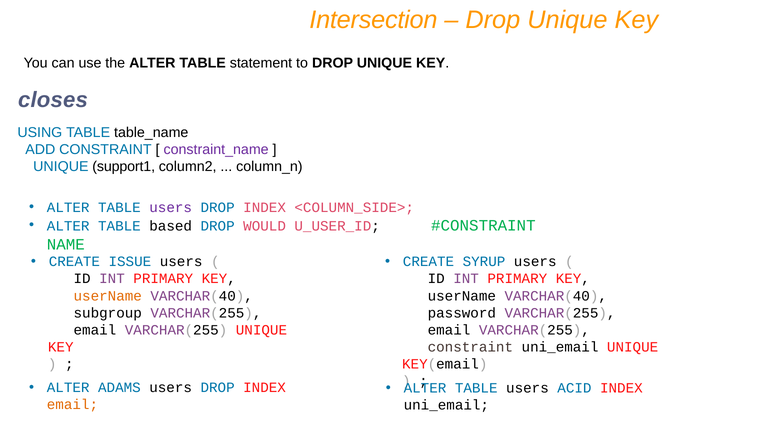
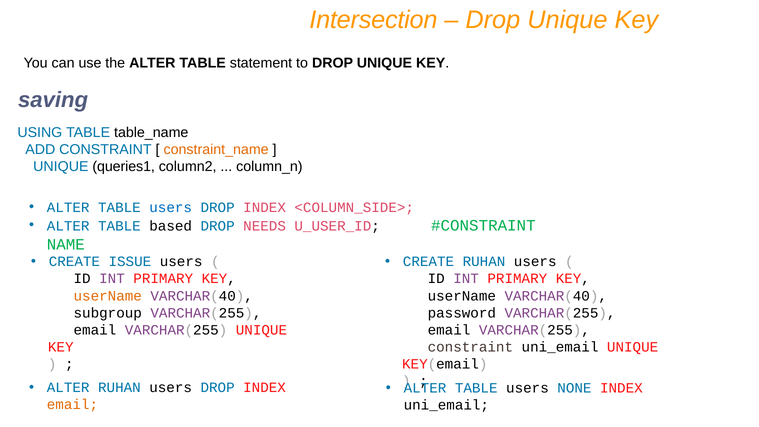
closes: closes -> saving (53, 100)
constraint_name colour: purple -> orange (216, 150)
support1: support1 -> queries1 (124, 167)
users colour: purple -> blue (171, 207)
WOULD: WOULD -> NEEDS (265, 226)
CREATE SYRUP: SYRUP -> RUHAN (484, 262)
ALTER ADAMS: ADAMS -> RUHAN (119, 388)
ACID: ACID -> NONE (574, 388)
